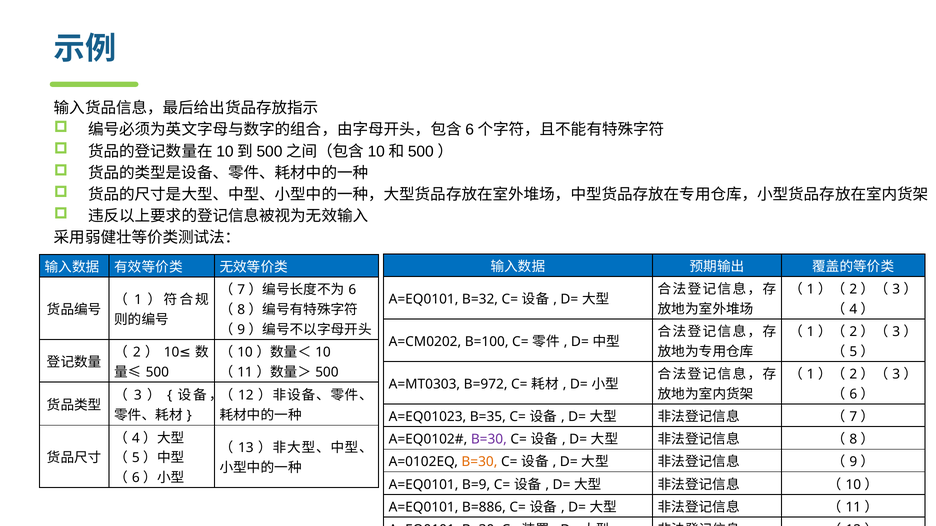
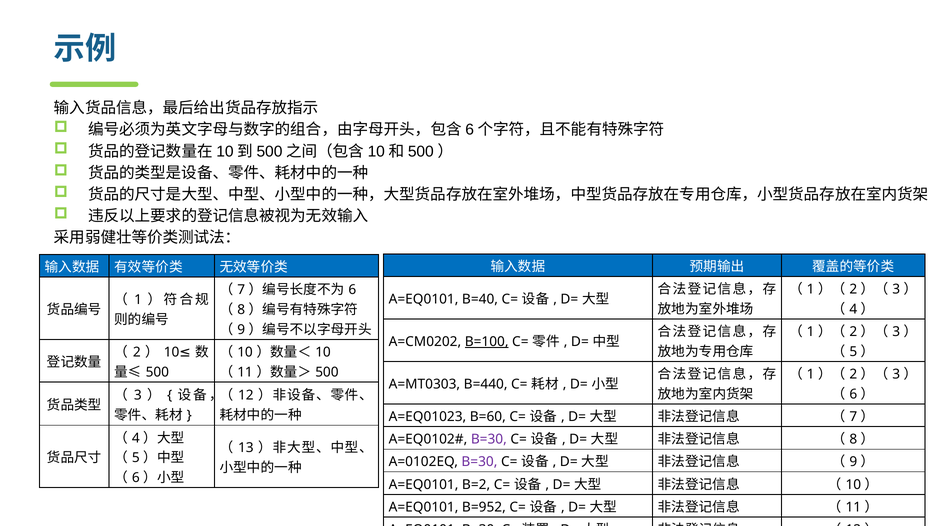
B=32: B=32 -> B=40 (480, 299)
B=100 underline: none -> present (487, 342)
B=972: B=972 -> B=440 (486, 385)
B=35: B=35 -> B=60 (488, 417)
B=30 colour: orange -> purple (479, 462)
B=9: B=9 -> B=2 (476, 485)
B=886: B=886 -> B=952 (484, 508)
